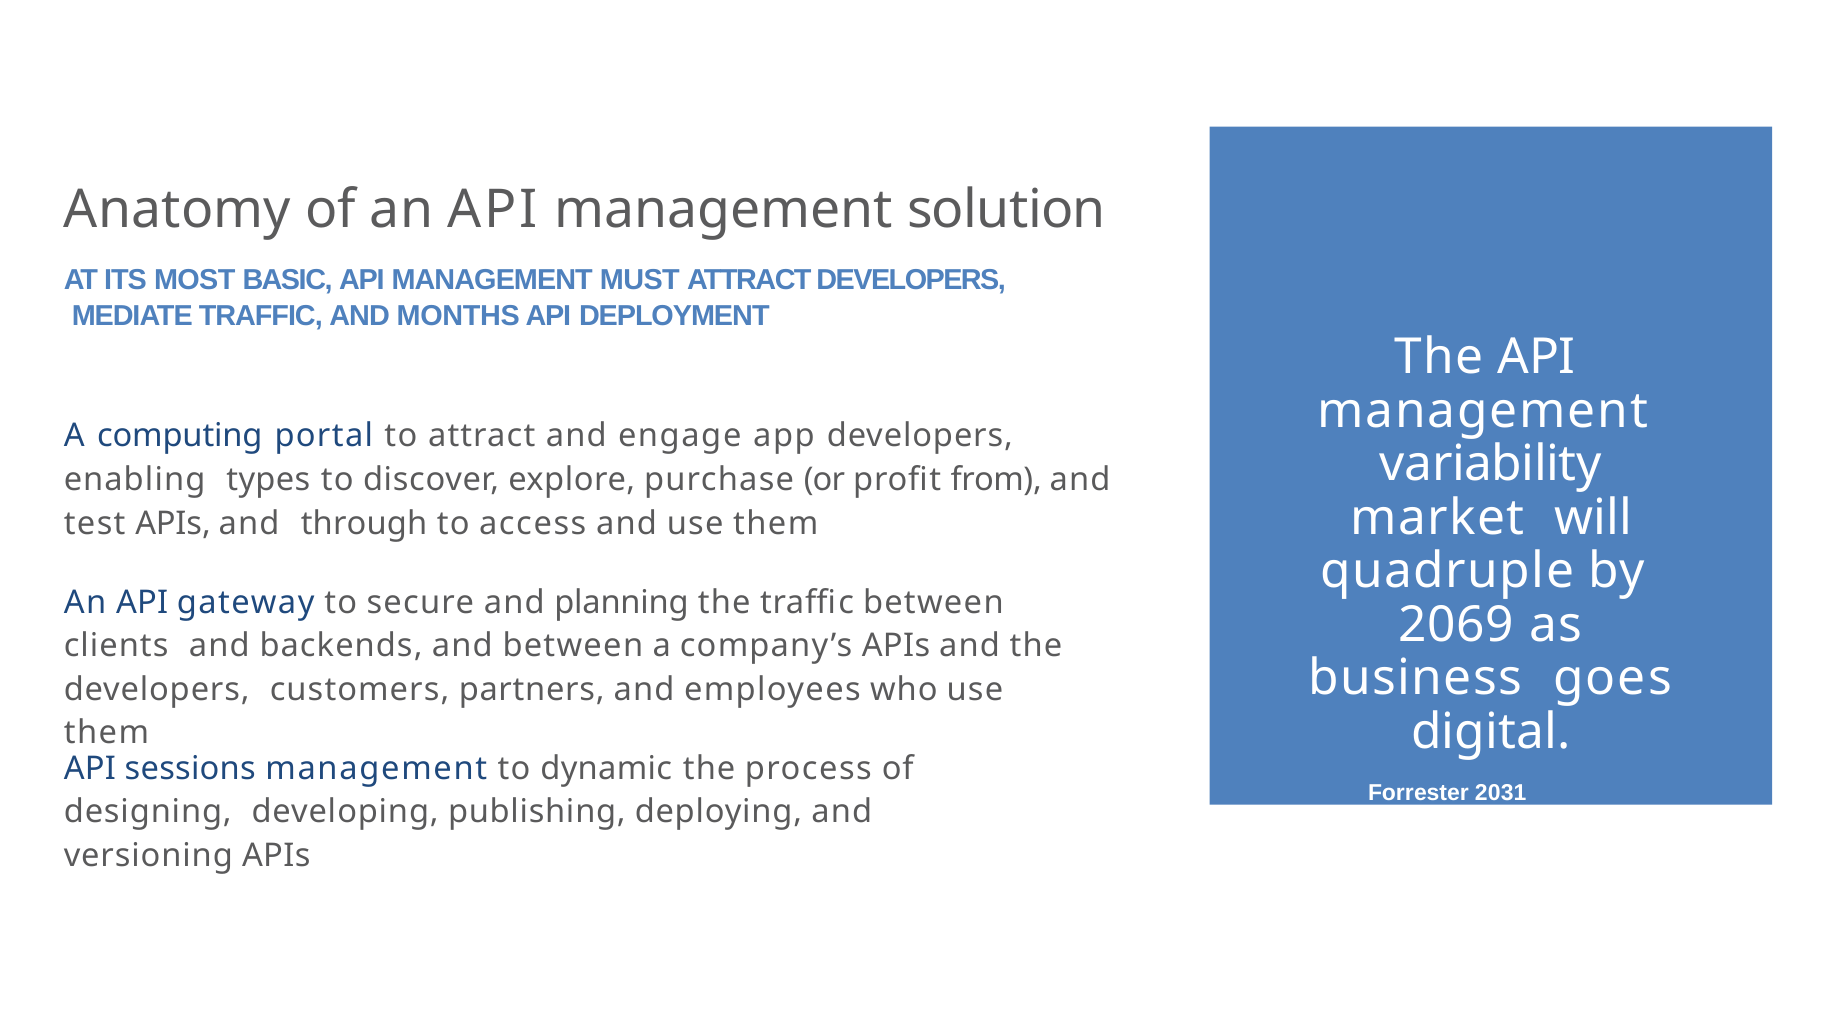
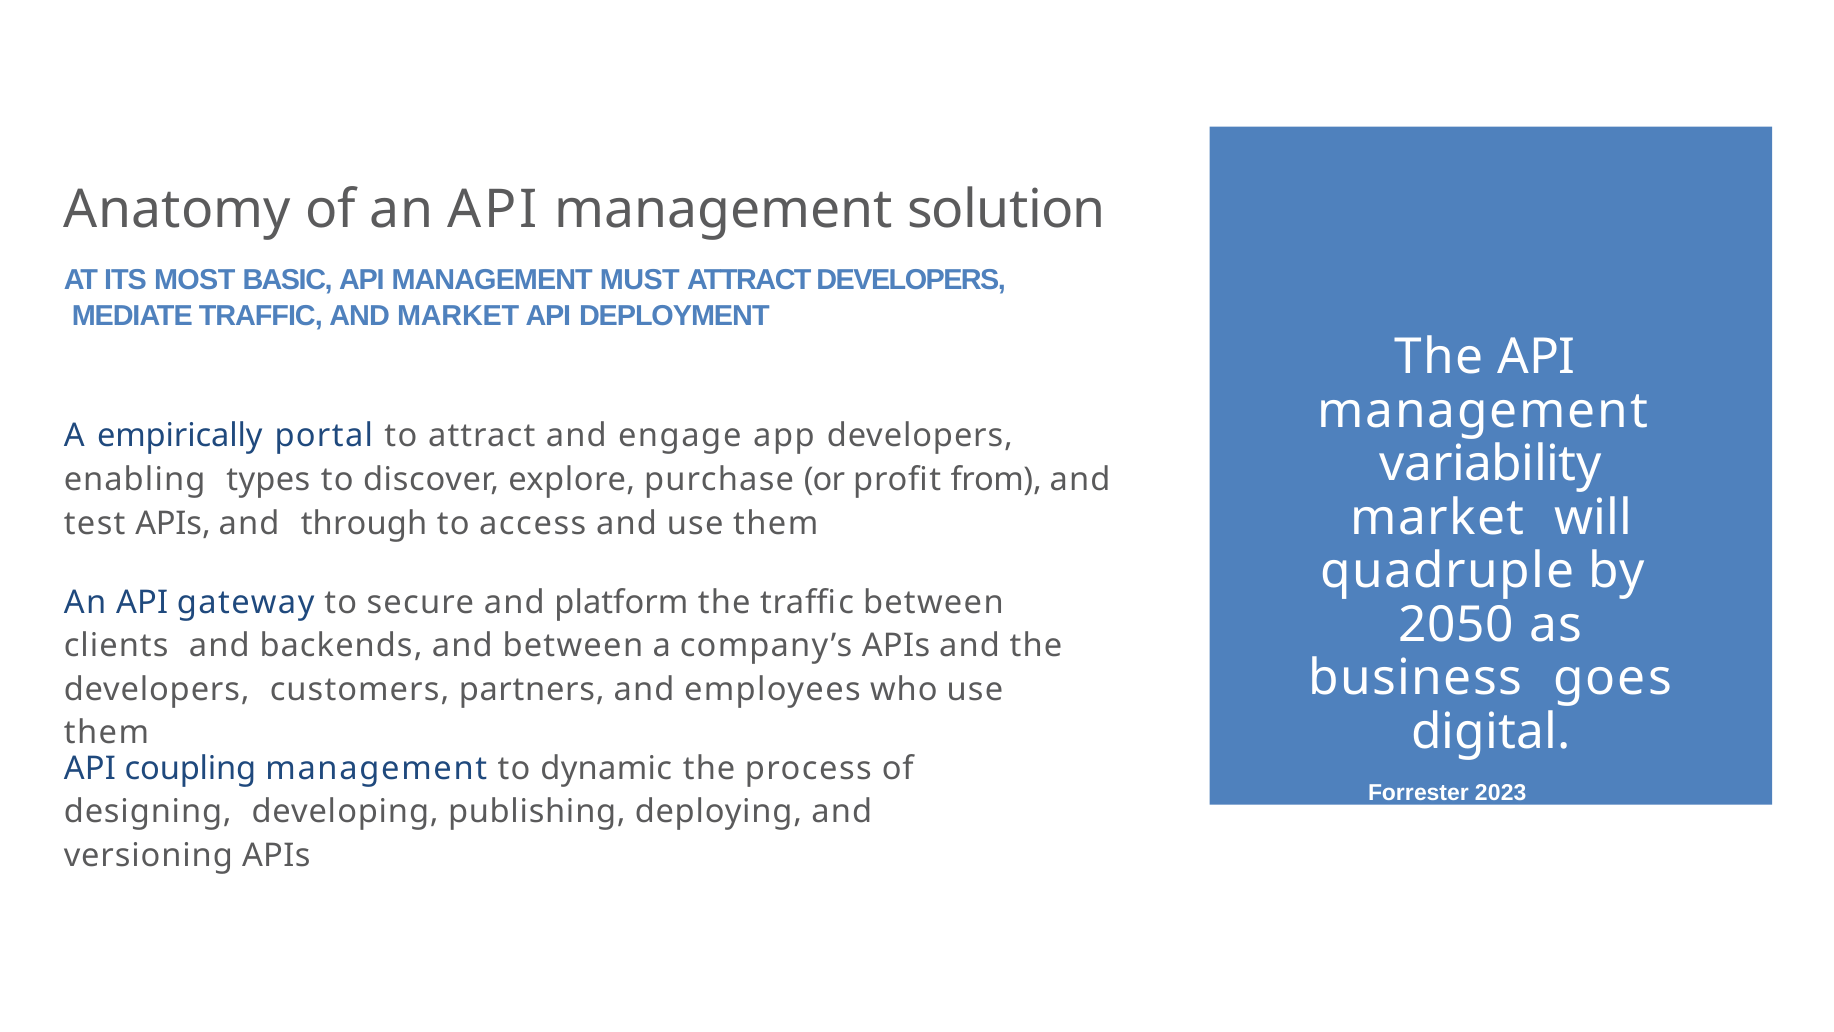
AND MONTHS: MONTHS -> MARKET (458, 316)
computing: computing -> empirically (180, 436)
planning: planning -> platform (621, 602)
2069: 2069 -> 2050 (1456, 625)
sessions: sessions -> coupling (190, 768)
2031: 2031 -> 2023 (1501, 792)
